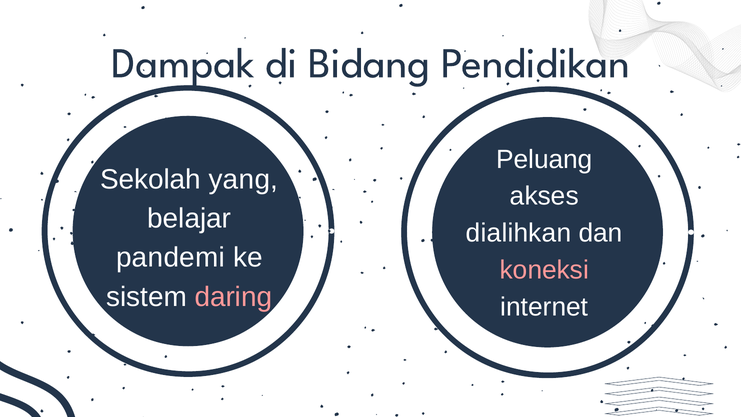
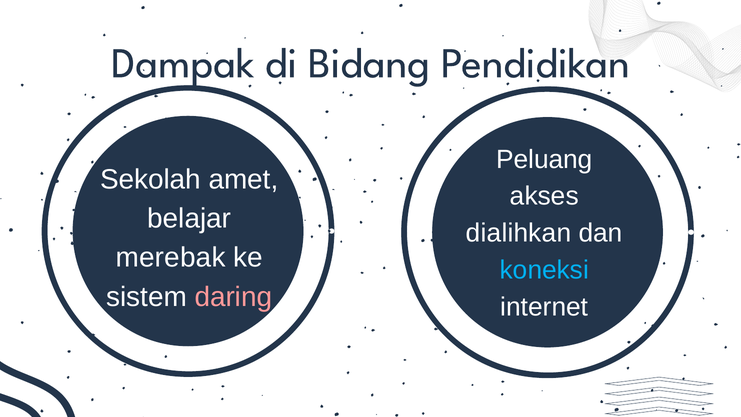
yang: yang -> amet (244, 179)
pandemi: pandemi -> merebak (171, 258)
koneksi colour: pink -> light blue (544, 270)
